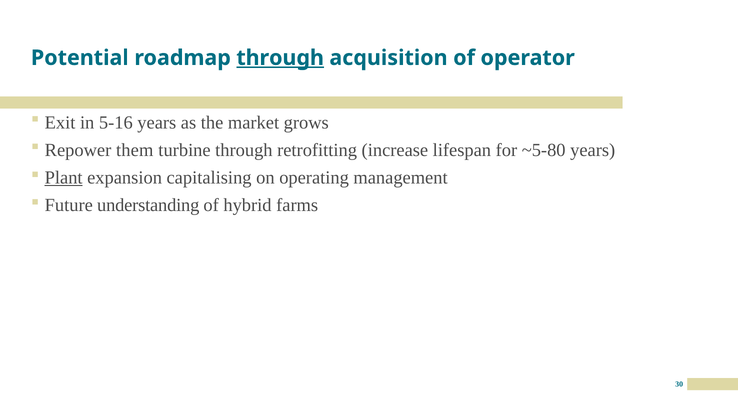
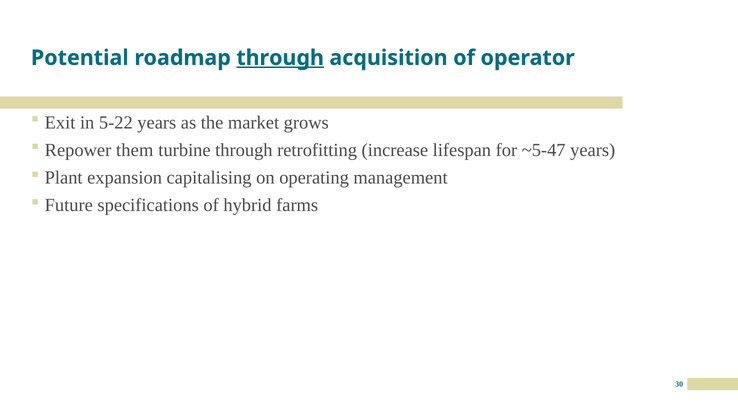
5-16: 5-16 -> 5-22 (116, 123)
~5-80: ~5-80 -> ~5-47 (544, 150)
Plant underline: present -> none (64, 178)
understanding: understanding -> specifications (148, 205)
